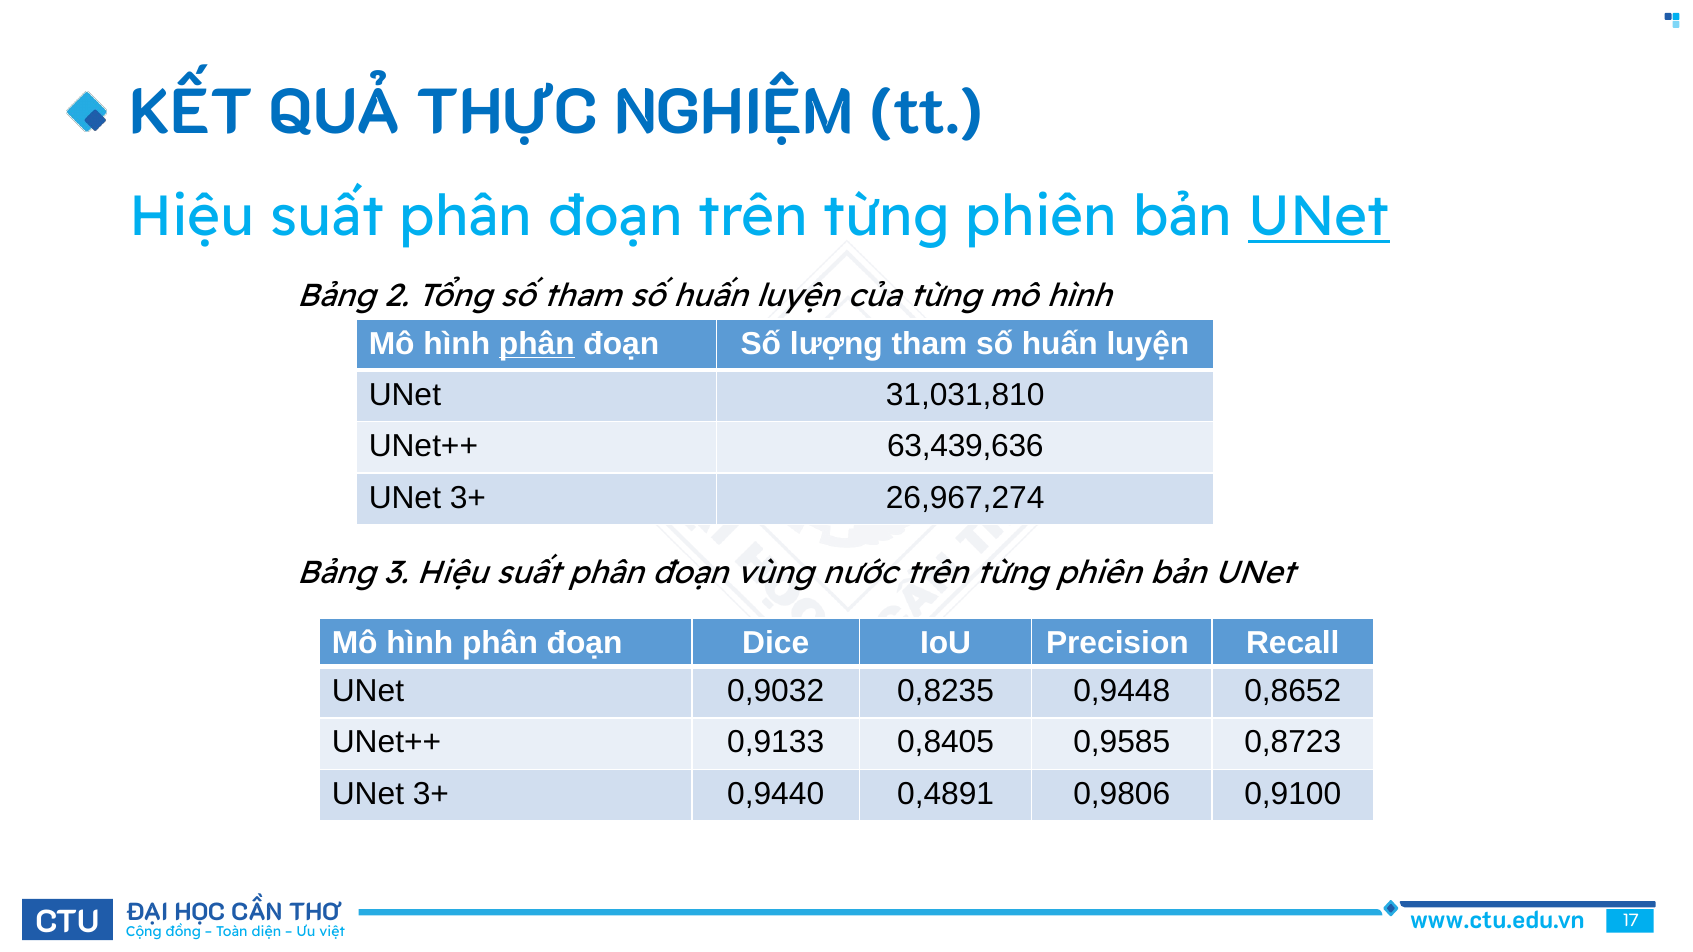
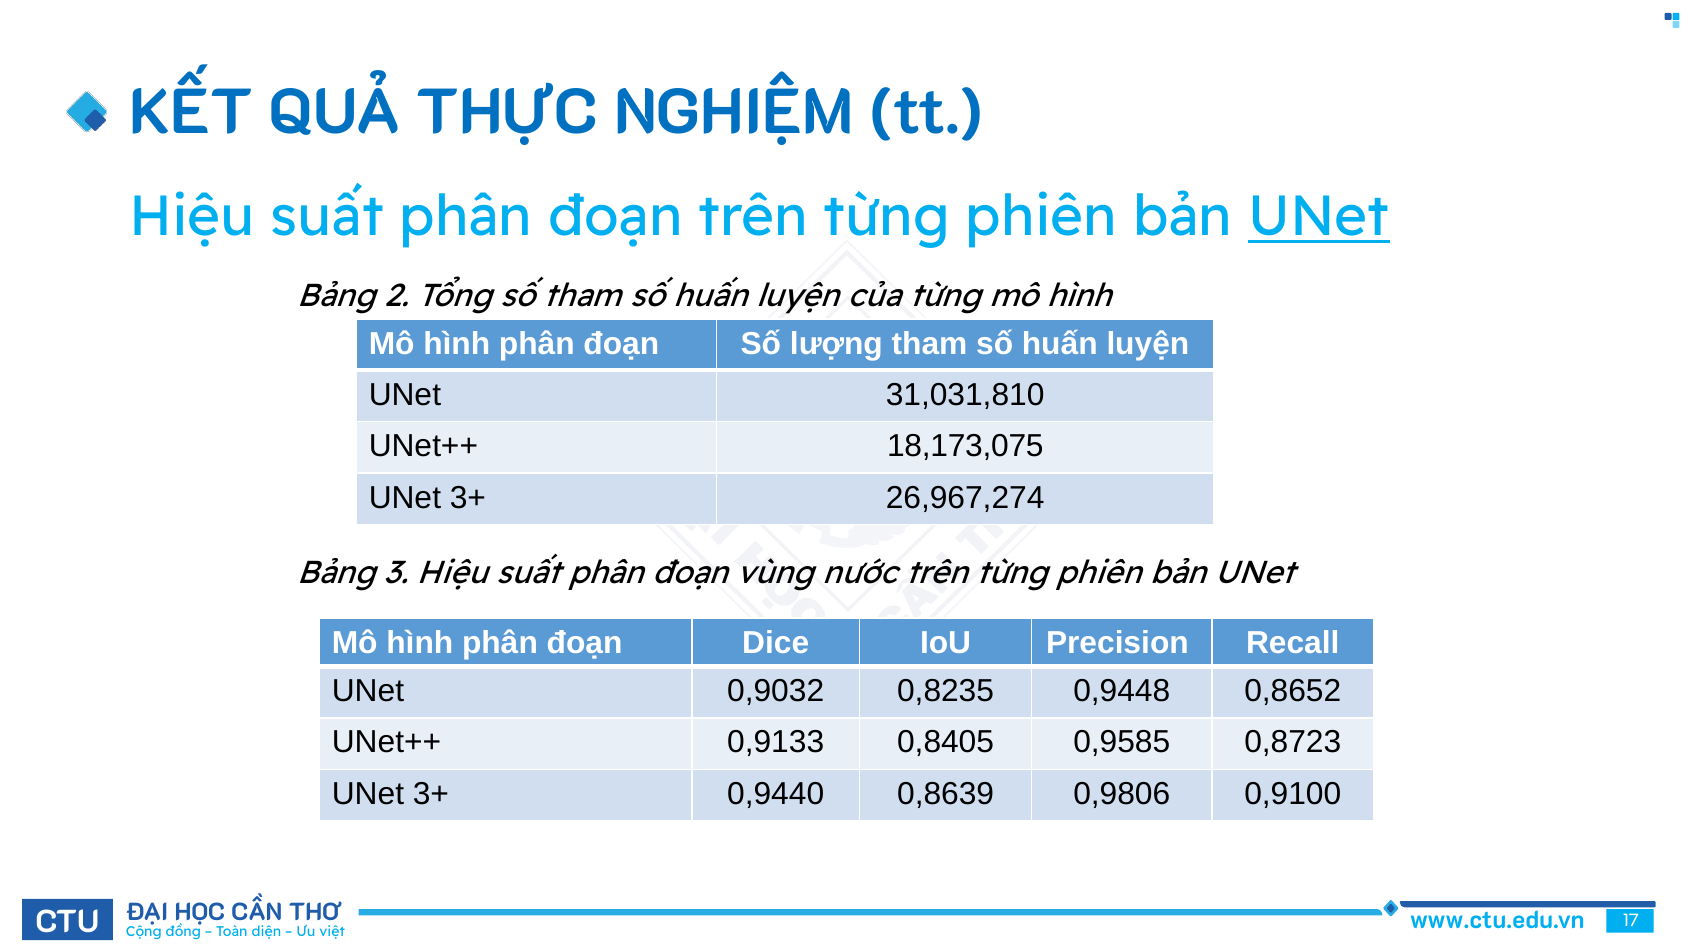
phân underline: present -> none (537, 344)
63,439,636: 63,439,636 -> 18,173,075 (965, 446)
0,4891: 0,4891 -> 0,8639 (946, 794)
